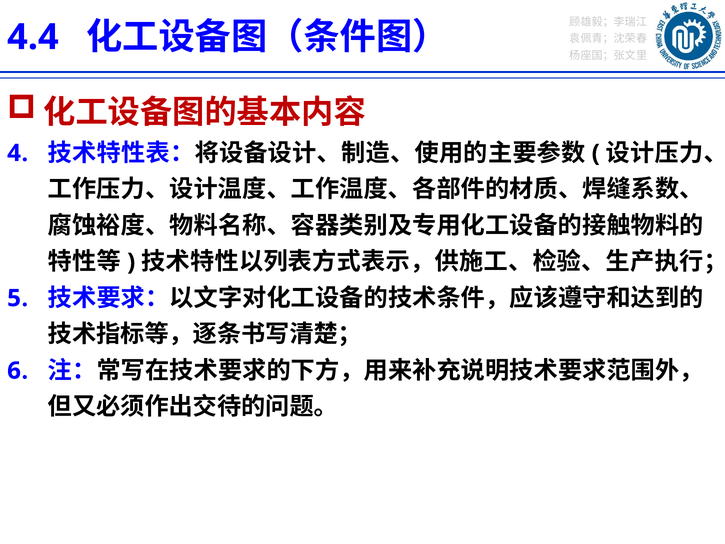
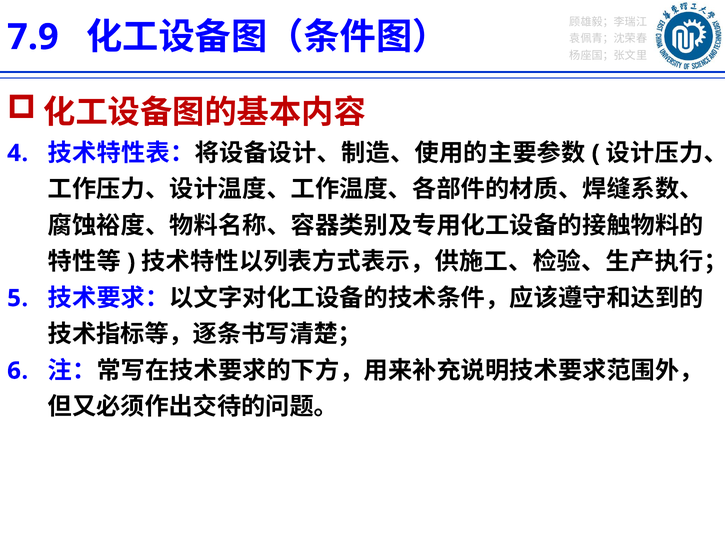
4.4: 4.4 -> 7.9 (33, 37)
